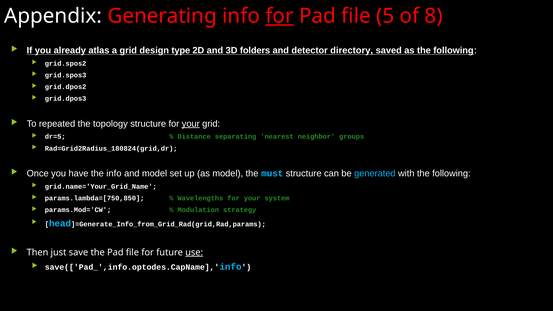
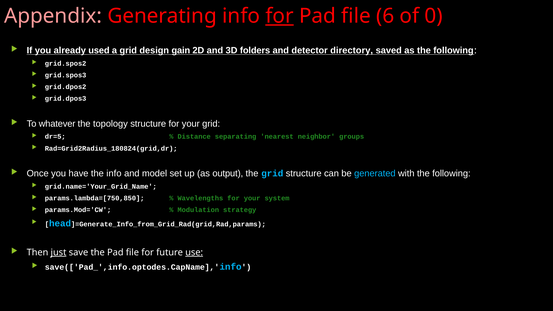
Appendix colour: white -> pink (53, 16)
5: 5 -> 6 (385, 16)
8: 8 -> 0 (434, 16)
atlas: atlas -> used (99, 50)
type: type -> gain (181, 50)
repeated: repeated -> whatever (57, 124)
your underline: present -> none (191, 124)
as model: model -> output (228, 174)
the must: must -> grid (272, 174)
just underline: none -> present (59, 252)
